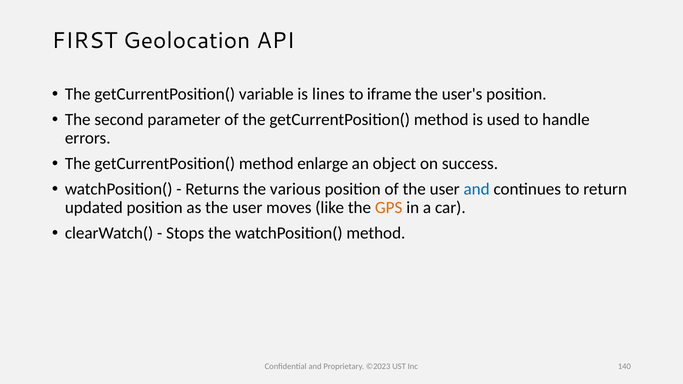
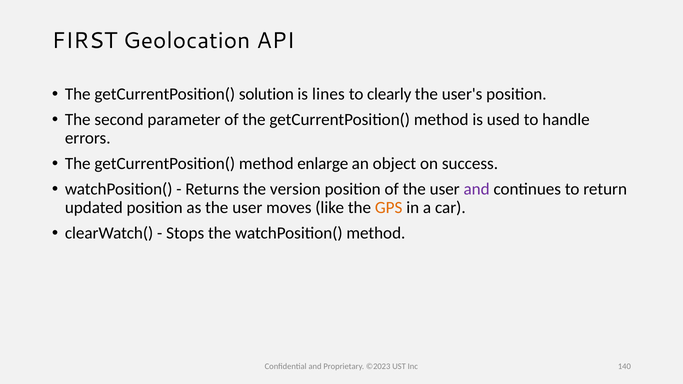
variable: variable -> solution (266, 94)
iframe: iframe -> clearly (389, 94)
various: various -> version (295, 189)
and colour: blue -> purple (477, 189)
